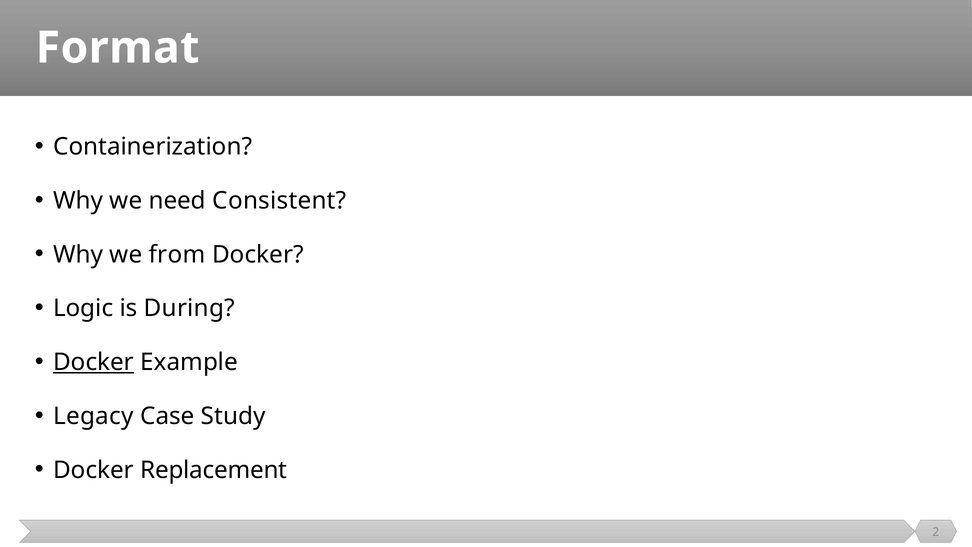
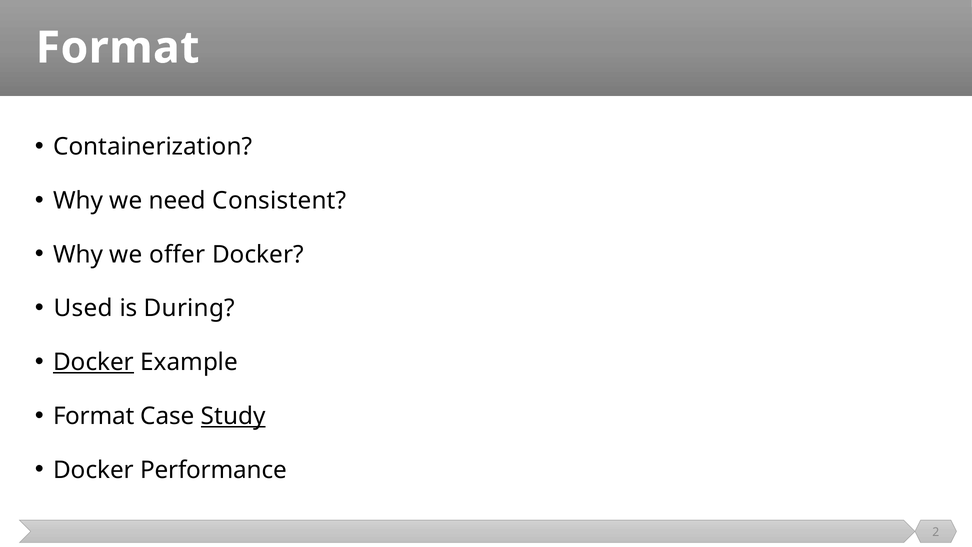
from: from -> offer (177, 254)
Logic: Logic -> Used (83, 308)
Legacy: Legacy -> Format (94, 416)
Study underline: none -> present (233, 416)
Replacement: Replacement -> Performance (214, 470)
